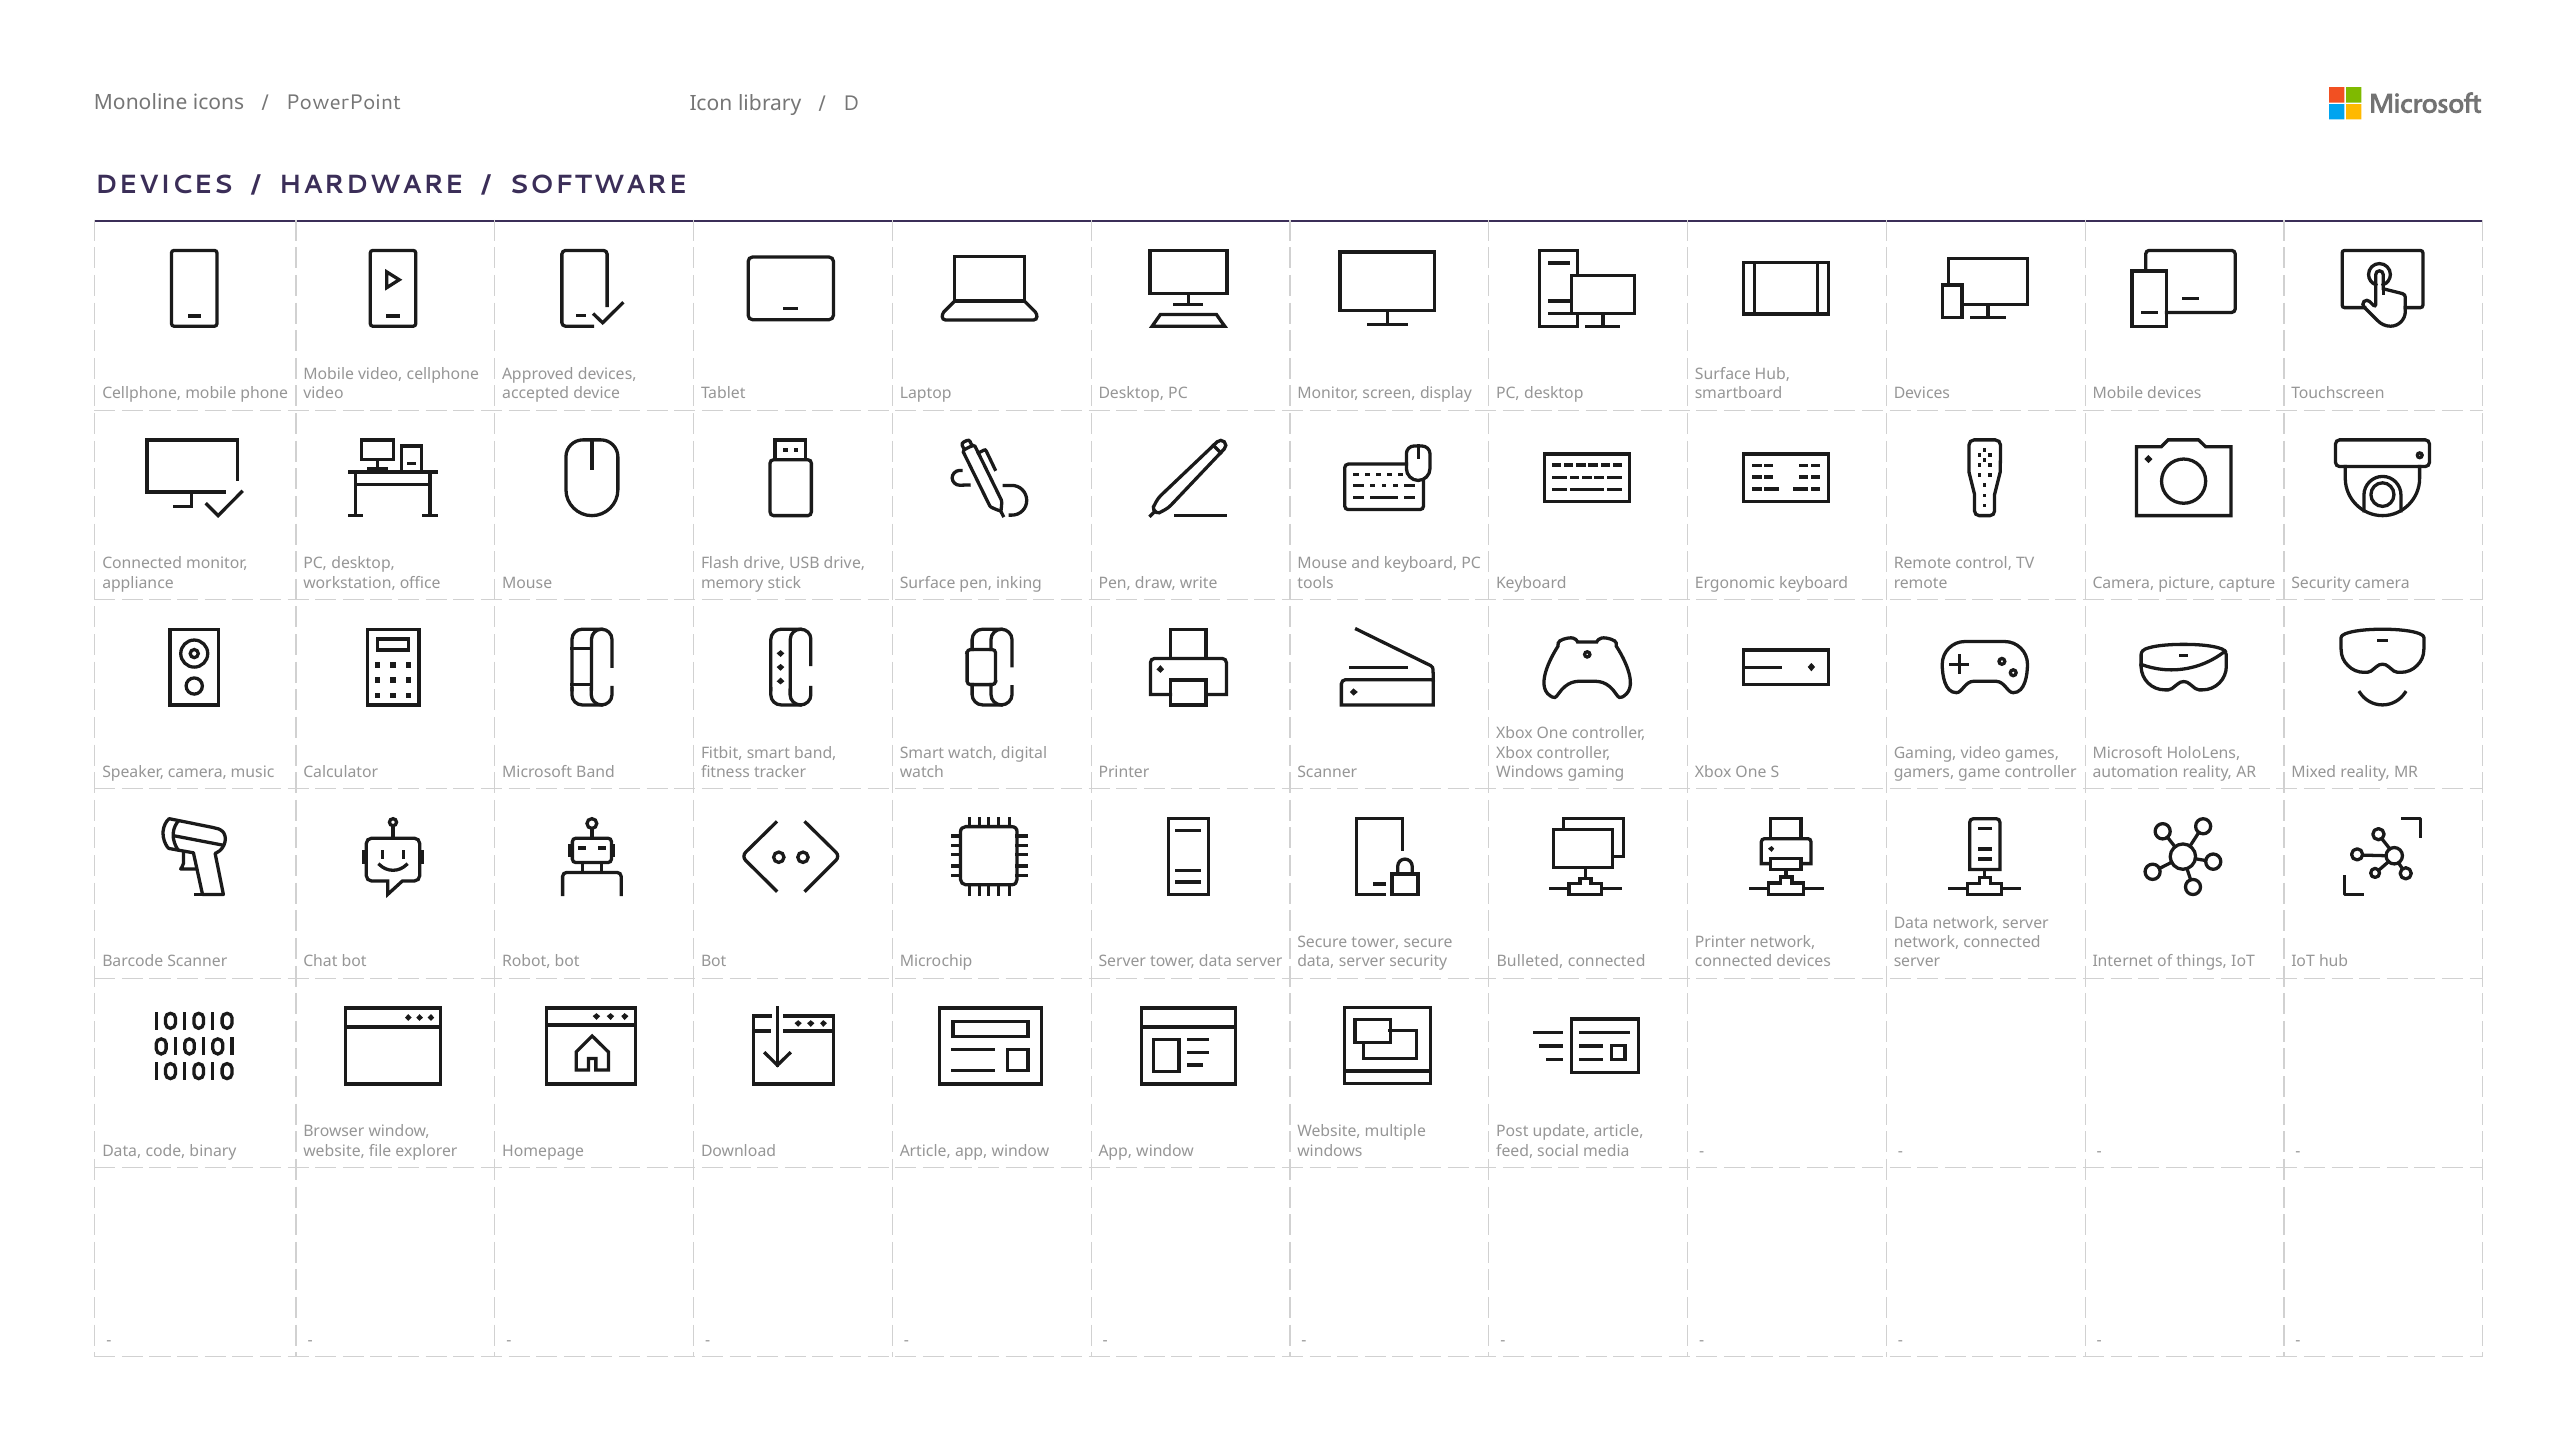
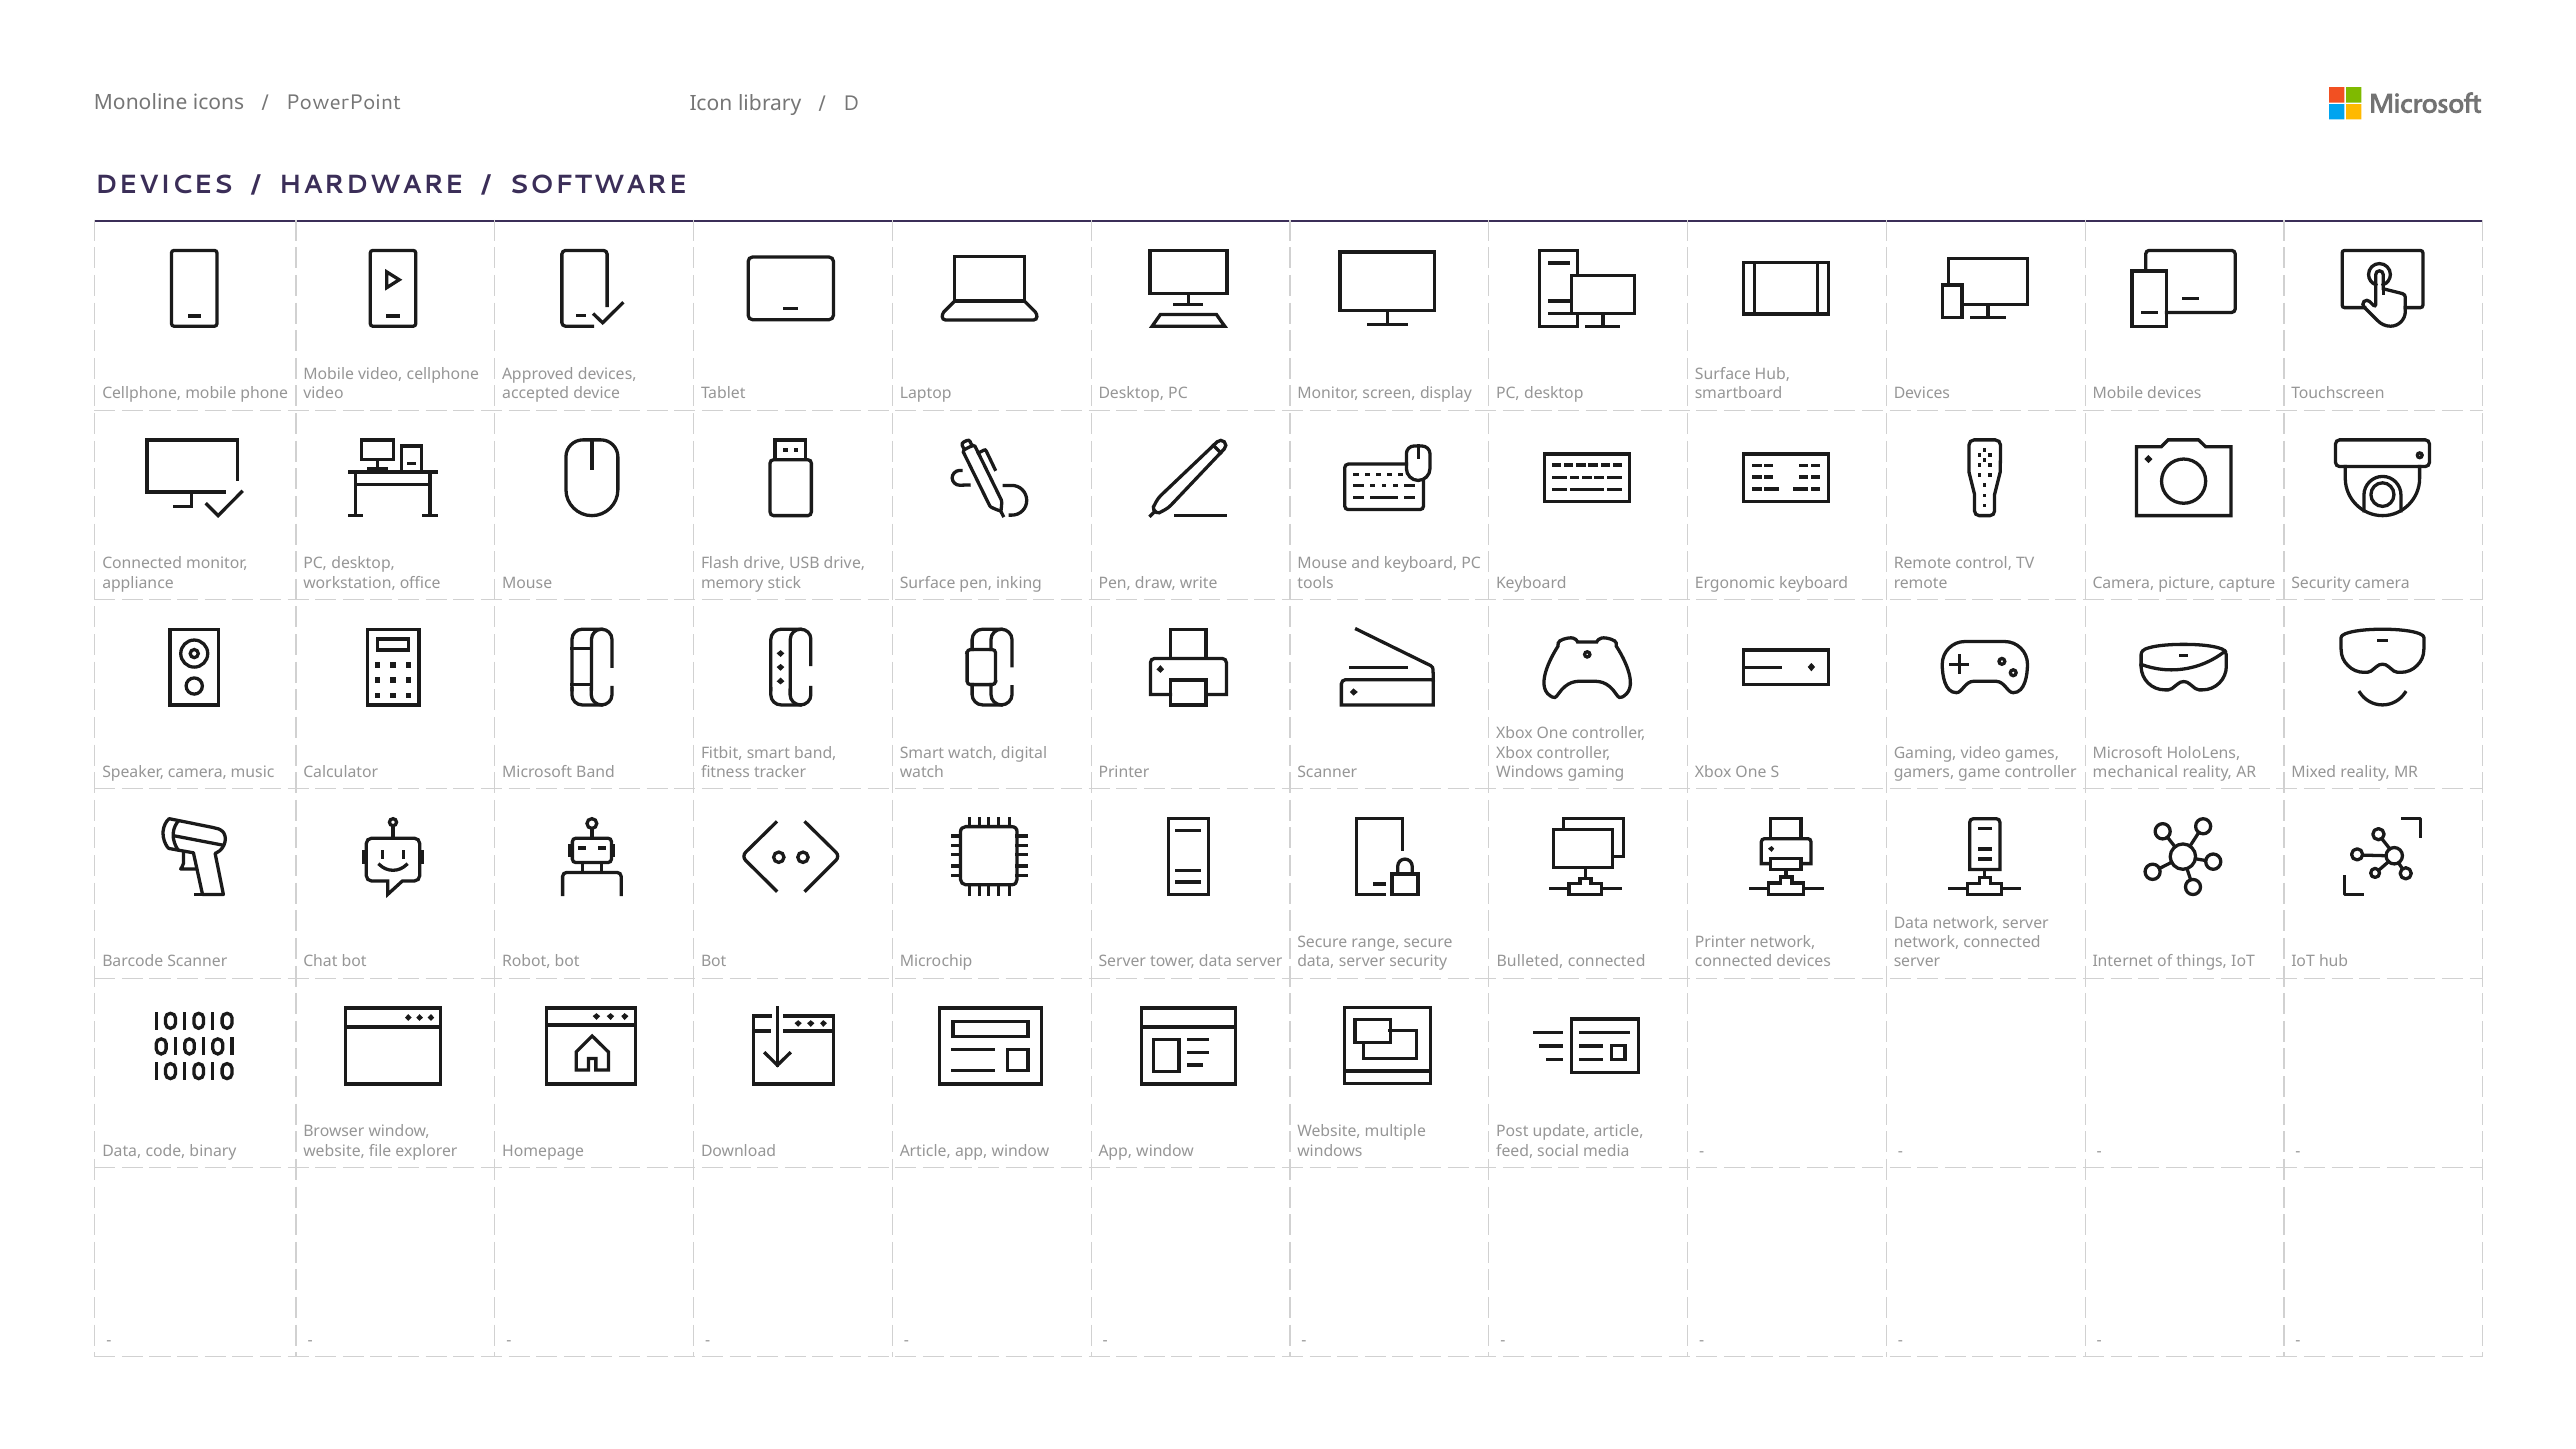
automation: automation -> mechanical (2135, 772)
Secure tower: tower -> range (1376, 942)
